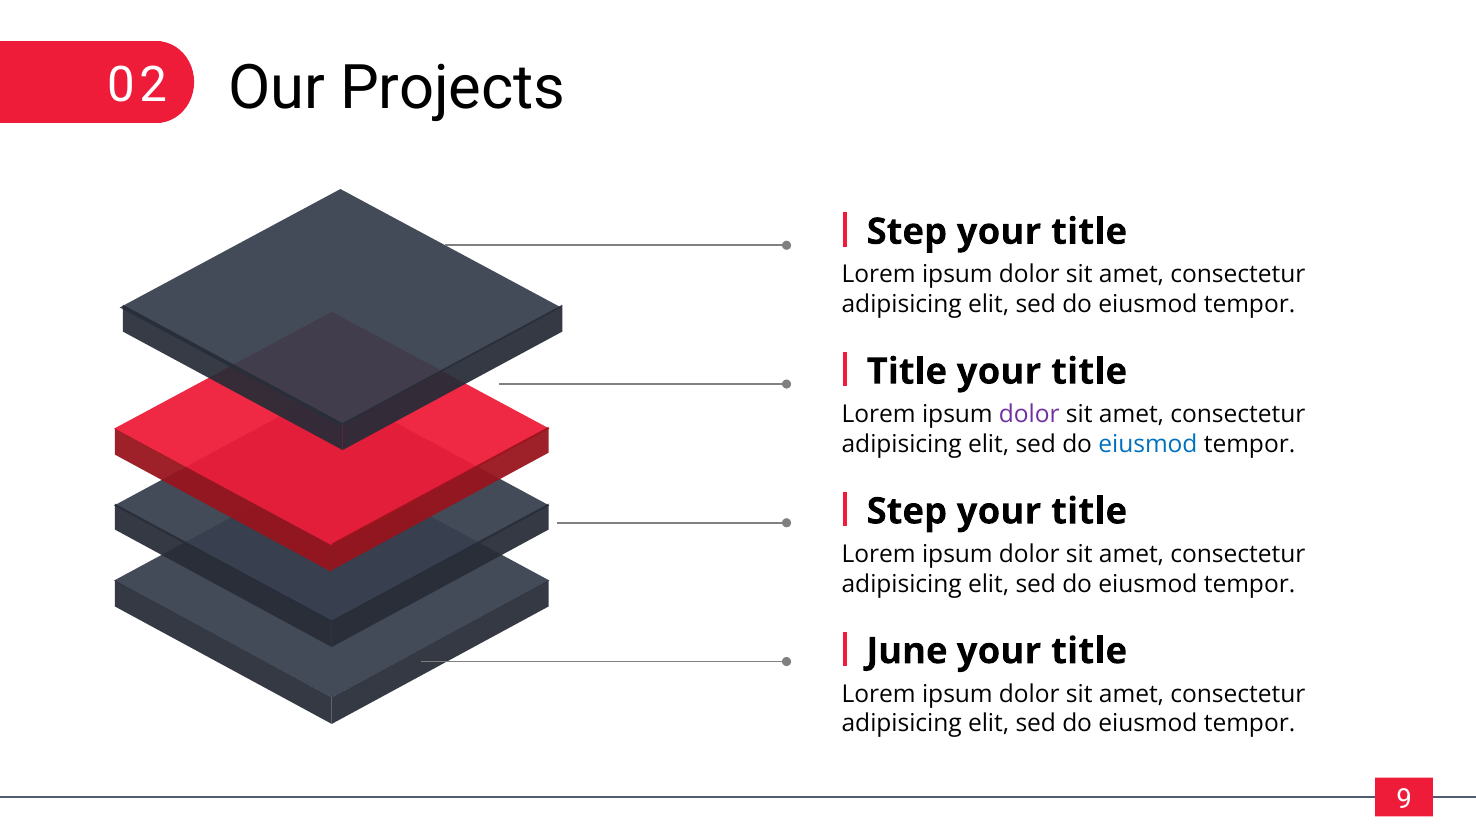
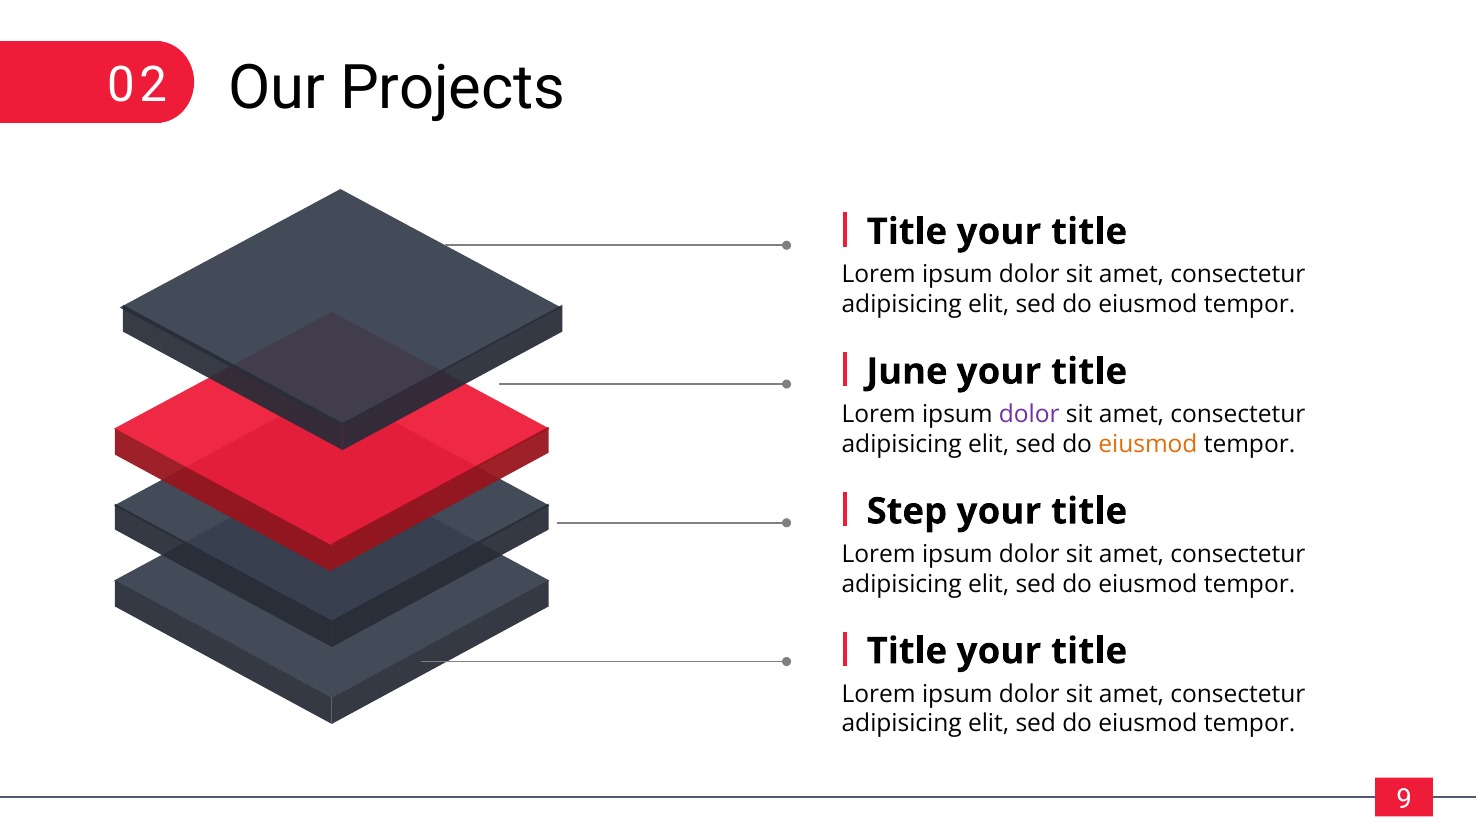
Step: Step -> Title (907, 232)
Title: Title -> June (907, 372)
eiusmod colour: blue -> orange (1148, 444)
June: June -> Title (907, 651)
